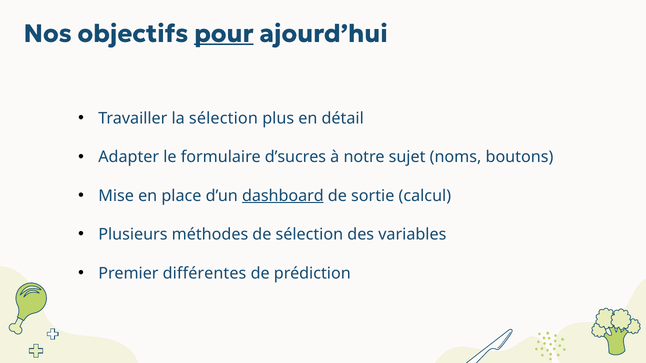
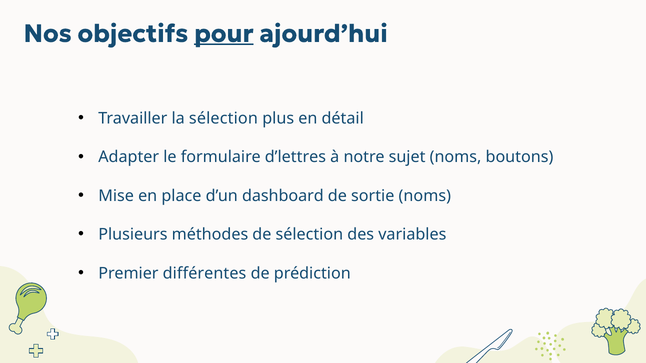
d’sucres: d’sucres -> d’lettres (295, 157)
dashboard underline: present -> none (283, 196)
sortie calcul: calcul -> noms (425, 196)
